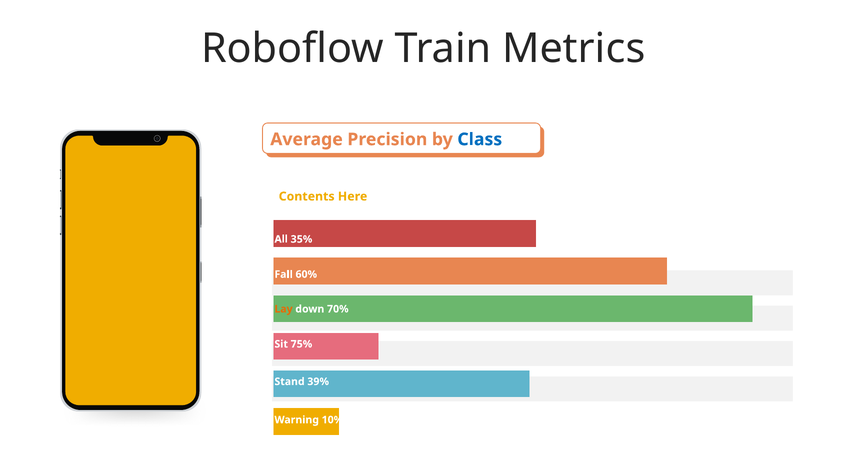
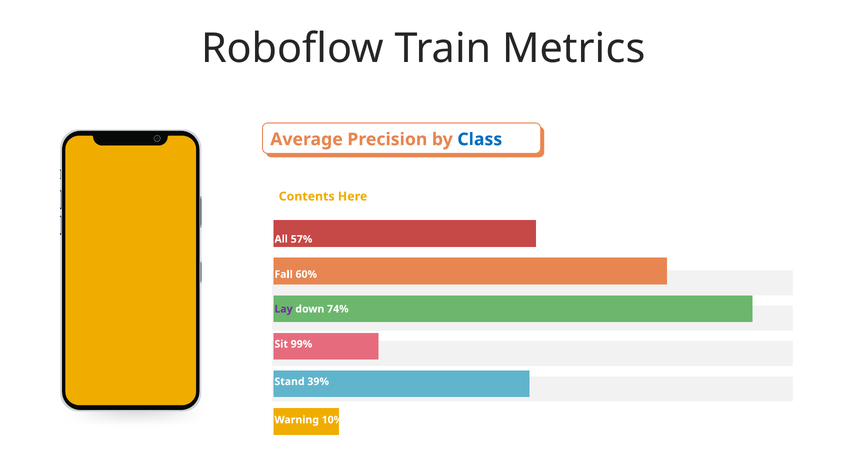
35%: 35% -> 57% (302, 239)
Lay colour: orange -> purple (284, 309)
70%: 70% -> 74% (338, 309)
75%: 75% -> 99% (301, 344)
